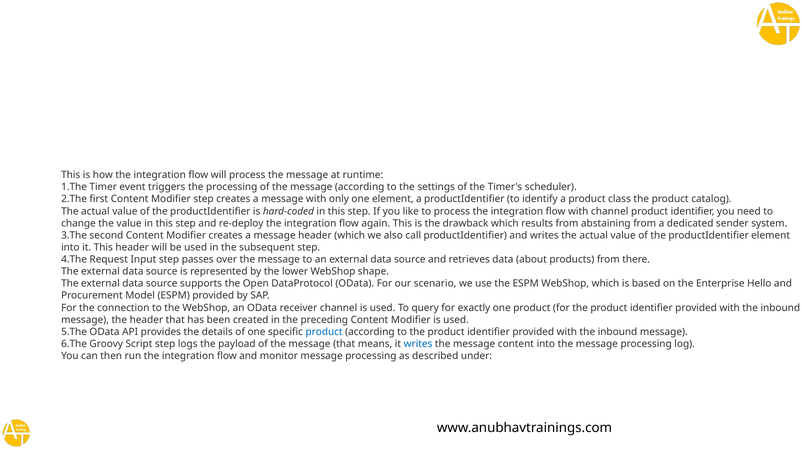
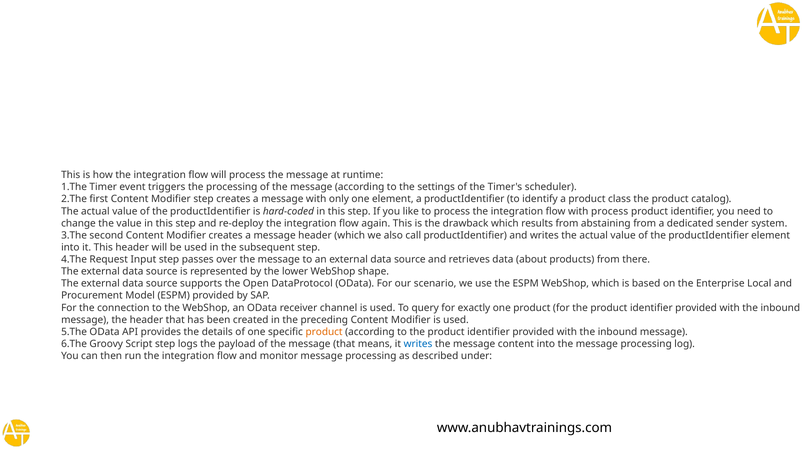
with channel: channel -> process (610, 211)
Hello: Hello -> Local (759, 284)
product colour: blue -> orange (324, 332)
